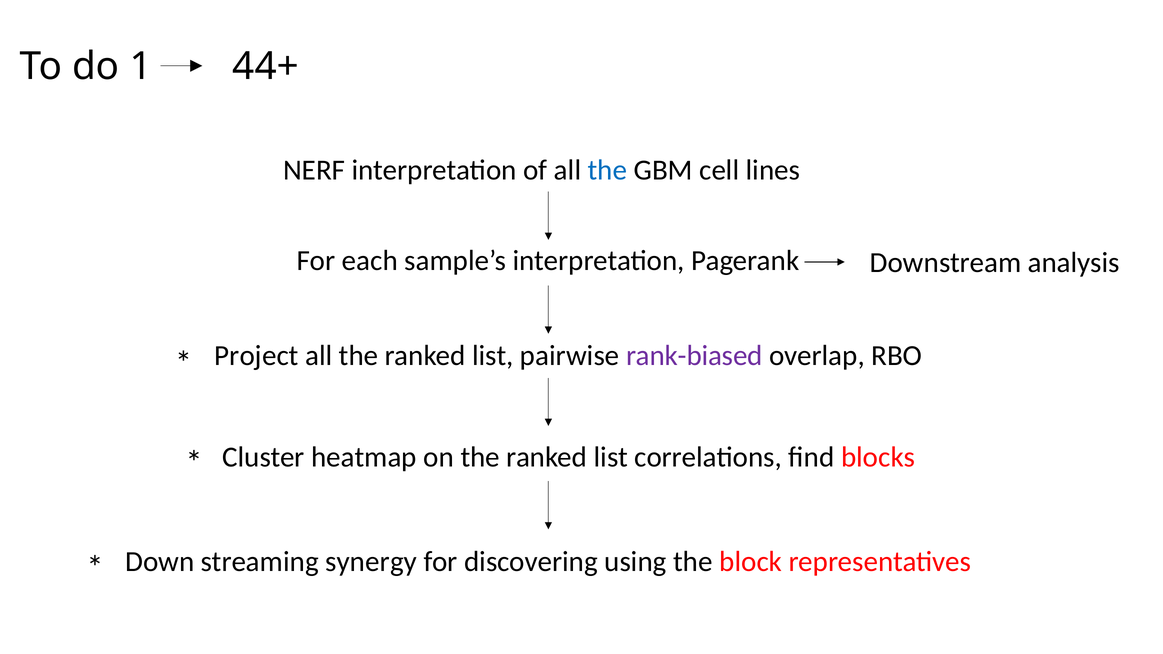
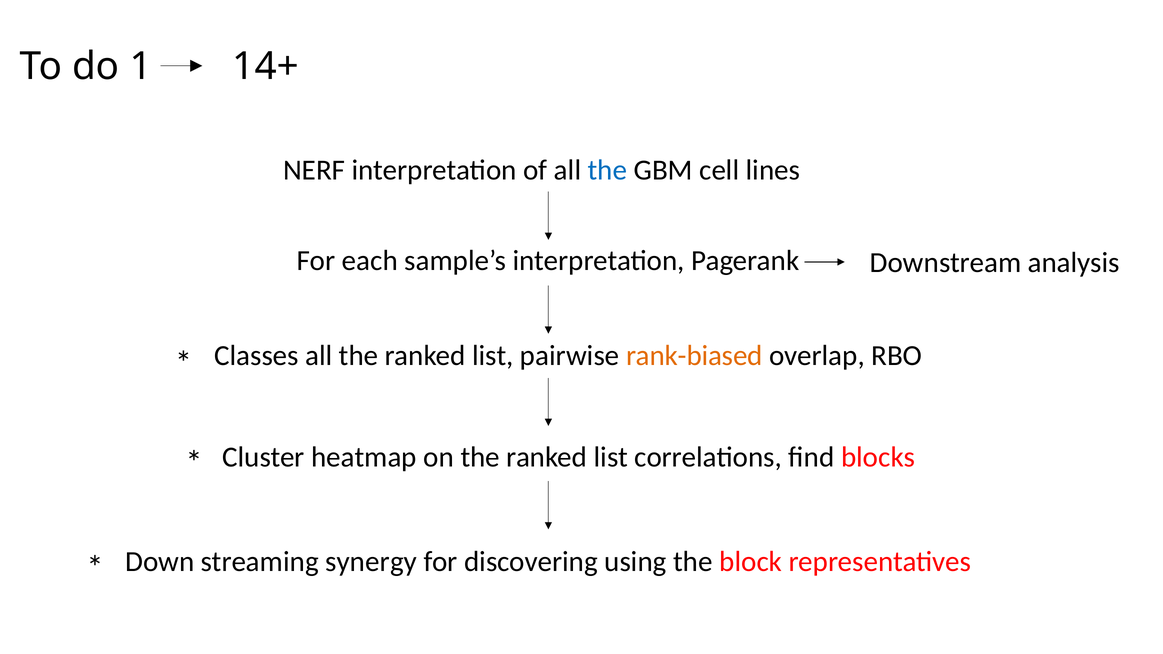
44+: 44+ -> 14+ (266, 66)
Project: Project -> Classes (257, 356)
rank-biased colour: purple -> orange (694, 356)
